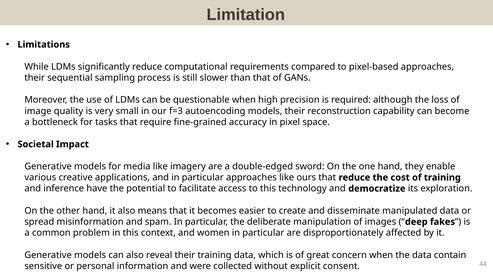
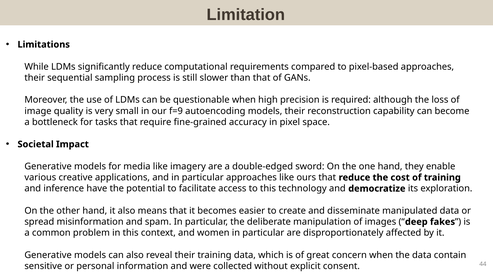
f=3: f=3 -> f=9 (176, 111)
